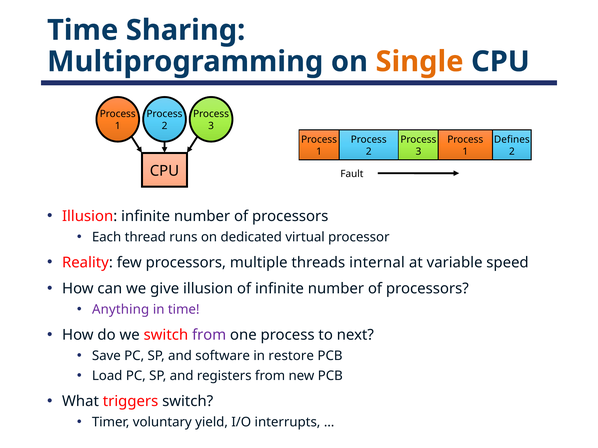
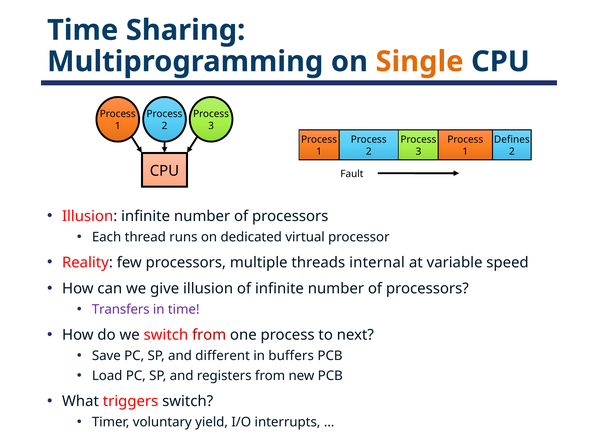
Anything: Anything -> Transfers (121, 310)
from colour: purple -> red (209, 335)
software: software -> different (223, 356)
restore: restore -> buffers (291, 356)
